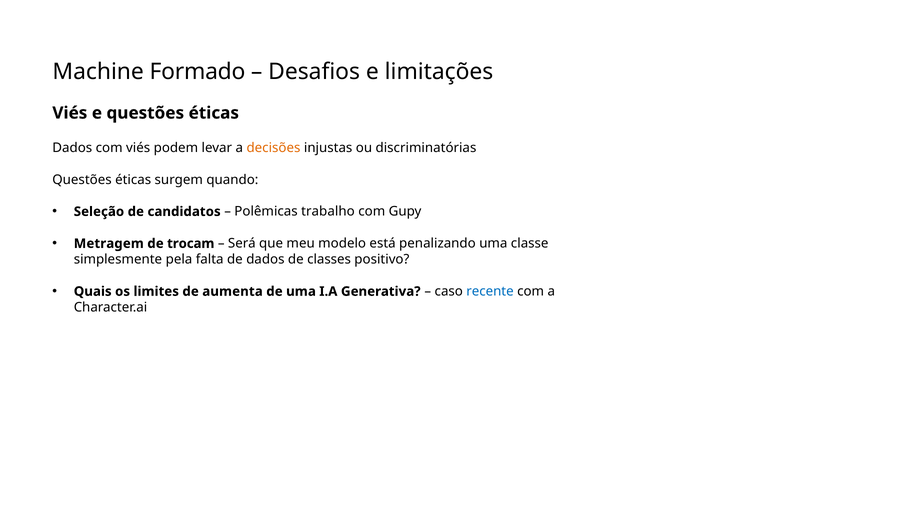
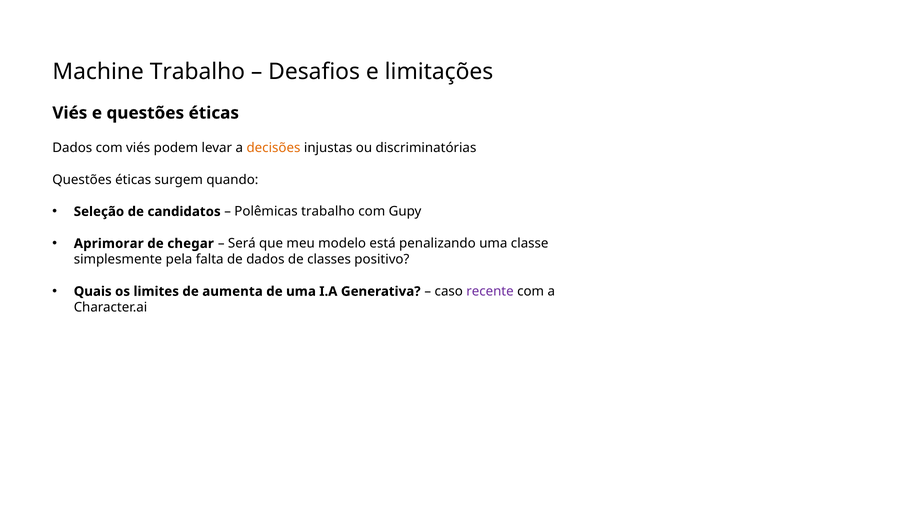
Machine Formado: Formado -> Trabalho (197, 72)
Metragem: Metragem -> Aprimorar (109, 244)
trocam: trocam -> chegar (191, 244)
recente colour: blue -> purple (490, 292)
